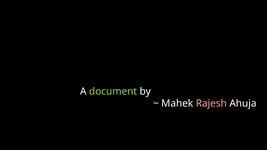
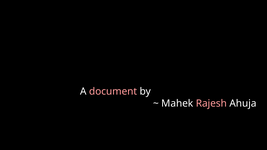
document colour: light green -> pink (113, 91)
